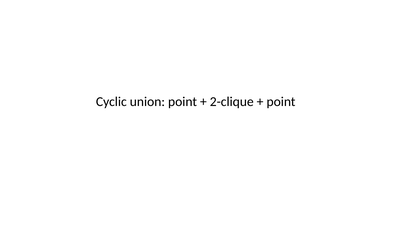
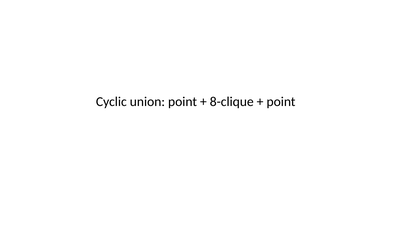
2-clique: 2-clique -> 8-clique (232, 102)
